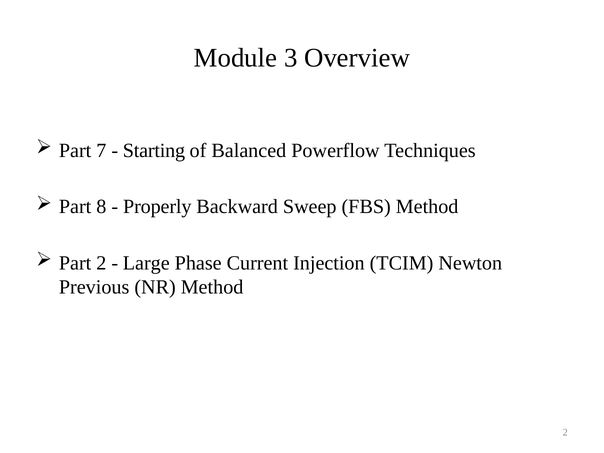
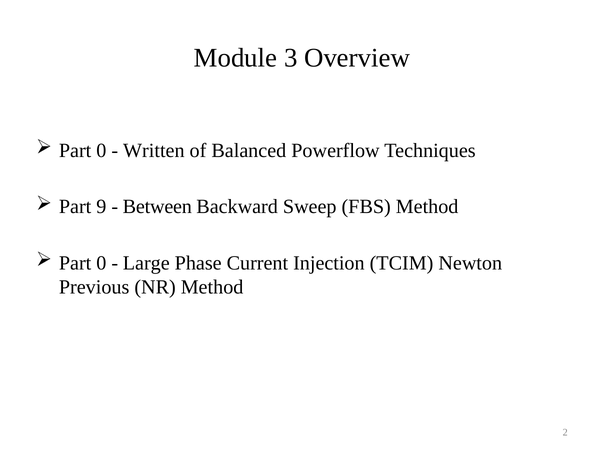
7: 7 -> 0 (101, 150)
Starting: Starting -> Written (154, 150)
8: 8 -> 9 (101, 207)
Properly: Properly -> Between (157, 207)
2: 2 -> 0 (101, 263)
